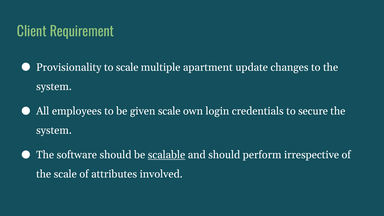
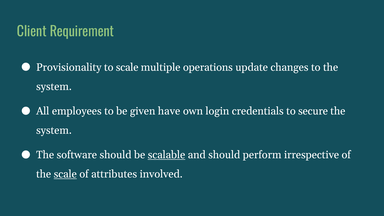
apartment: apartment -> operations (208, 67)
given scale: scale -> have (169, 111)
scale underline: none -> present (65, 174)
